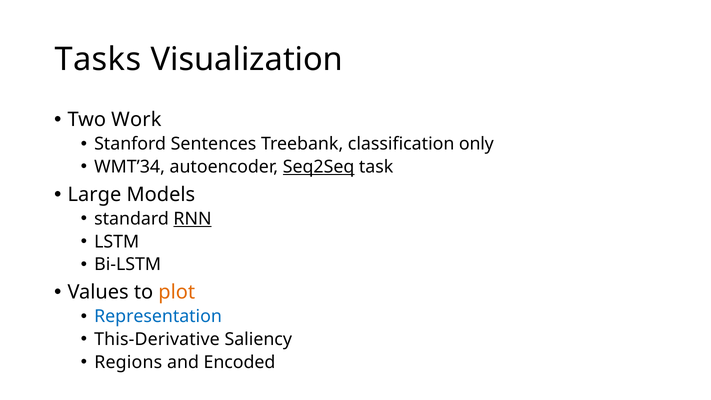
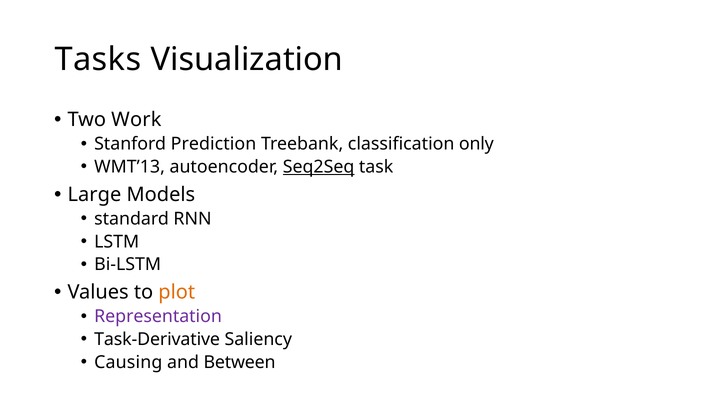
Sentences: Sentences -> Prediction (214, 144)
WMT’34: WMT’34 -> WMT’13 (130, 167)
RNN underline: present -> none (192, 219)
Representation colour: blue -> purple (158, 316)
This-Derivative: This-Derivative -> Task-Derivative (157, 339)
Regions: Regions -> Causing (128, 362)
Encoded: Encoded -> Between (240, 362)
